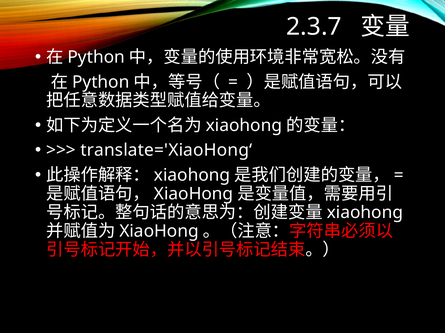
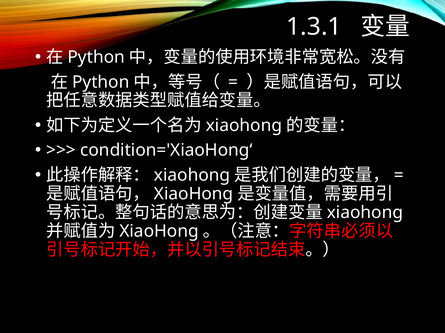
2.3.7: 2.3.7 -> 1.3.1 (314, 27)
translate='XiaoHong‘: translate='XiaoHong‘ -> condition='XiaoHong‘ (166, 151)
